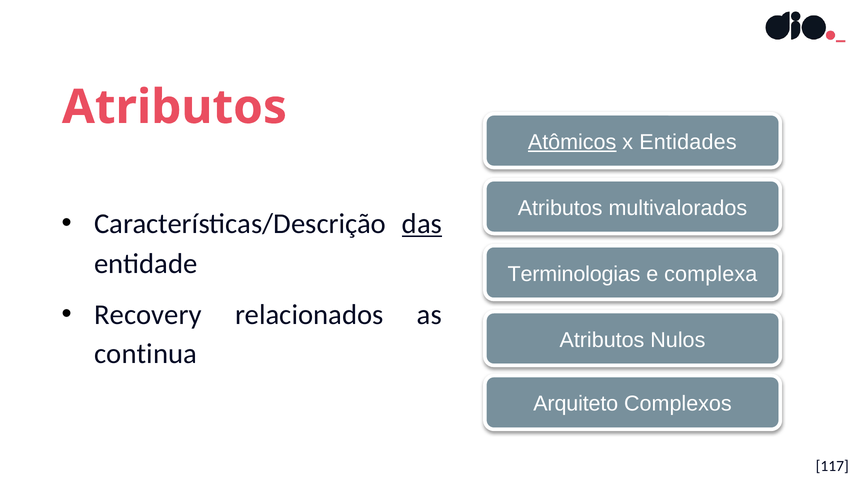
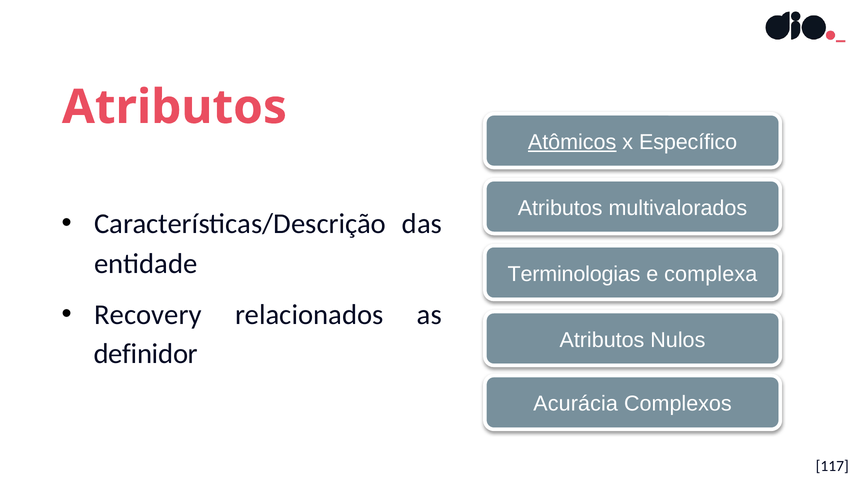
Entidades: Entidades -> Específico (688, 142)
das underline: present -> none (422, 224)
continua: continua -> definidor (146, 354)
Arquiteto: Arquiteto -> Acurácia (576, 404)
